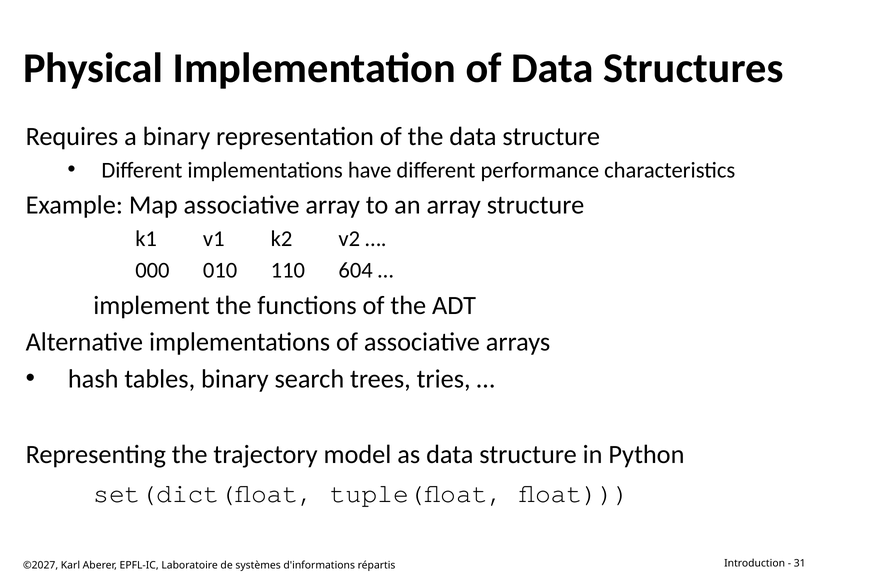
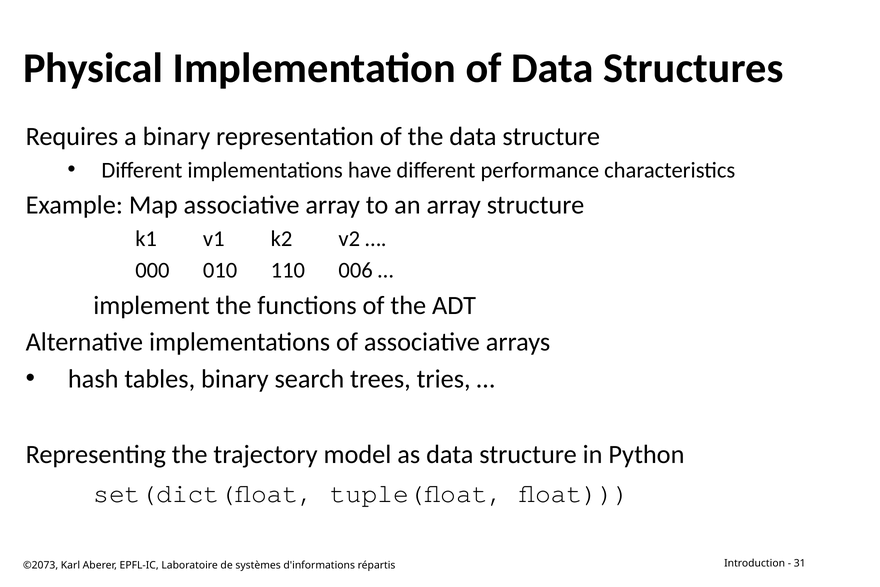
604: 604 -> 006 (356, 270)
©2027: ©2027 -> ©2073 (41, 565)
